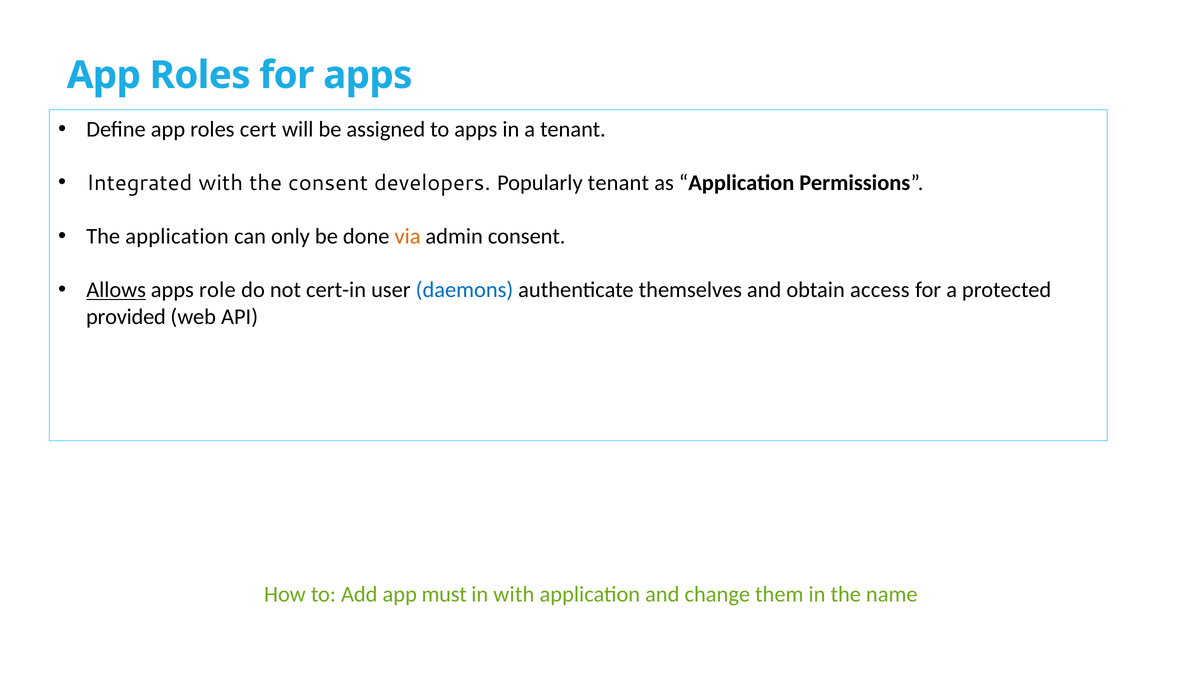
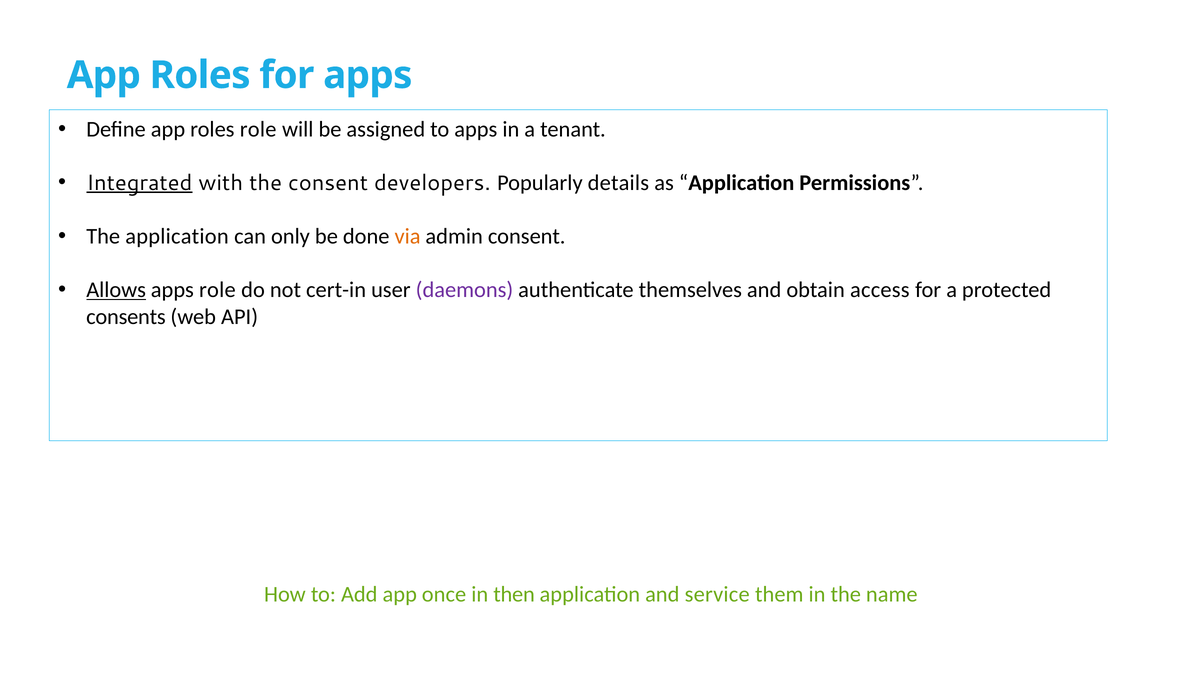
roles cert: cert -> role (258, 129)
Integrated underline: none -> present (139, 183)
Popularly tenant: tenant -> details (618, 183)
daemons colour: blue -> purple (464, 290)
provided: provided -> consents (126, 317)
must: must -> once (444, 595)
in with: with -> then (514, 595)
change: change -> service (717, 595)
